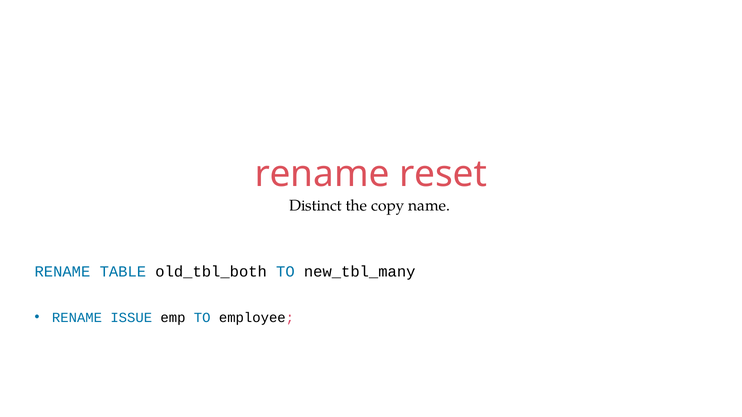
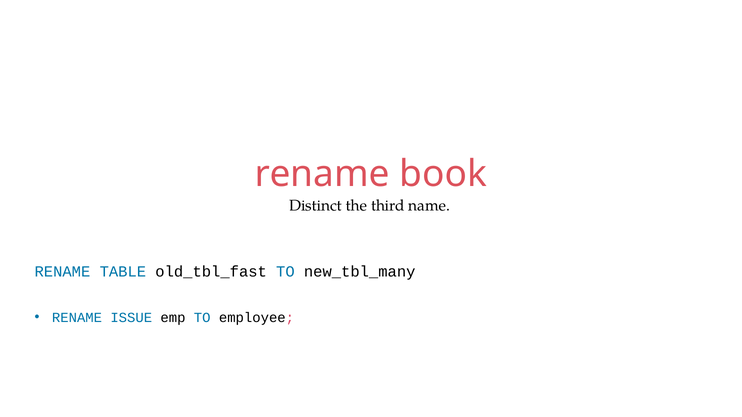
reset: reset -> book (443, 174)
copy: copy -> third (388, 206)
old_tbl_both: old_tbl_both -> old_tbl_fast (211, 272)
